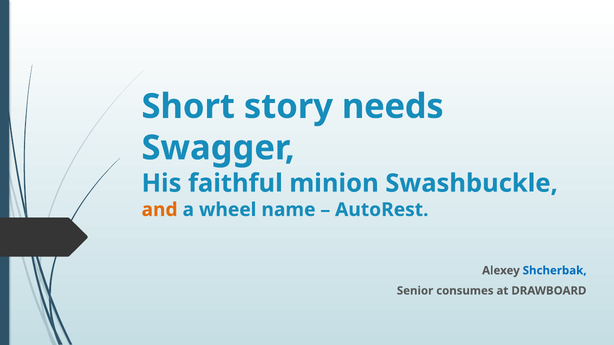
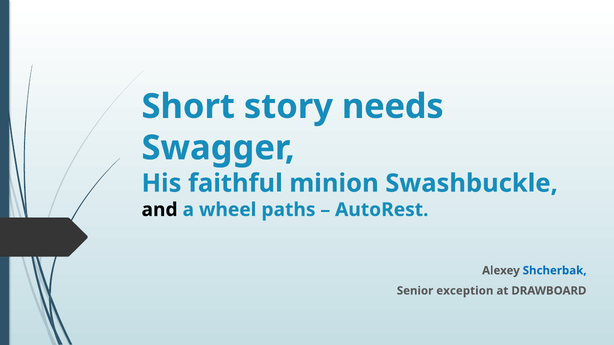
and colour: orange -> black (160, 210)
name: name -> paths (288, 210)
consumes: consumes -> exception (465, 291)
